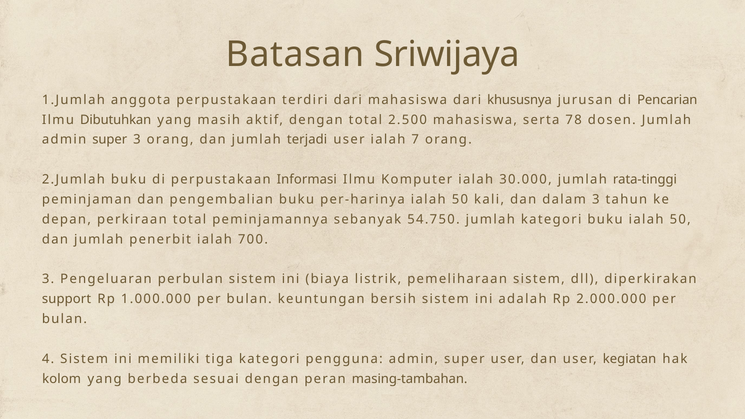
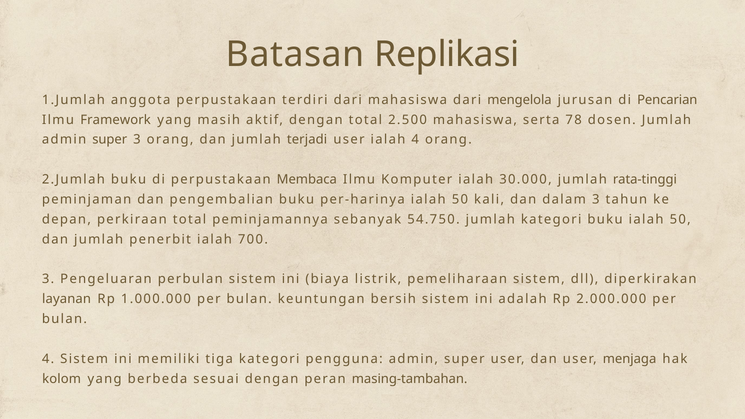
Sriwijaya: Sriwijaya -> Replikasi (447, 54)
khususnya: khususnya -> mengelola (520, 100)
Dibutuhkan: Dibutuhkan -> Framework (116, 120)
ialah 7: 7 -> 4 (415, 140)
Informasi: Informasi -> Membaca (307, 180)
support: support -> layanan (67, 299)
kegiatan: kegiatan -> menjaga (630, 359)
